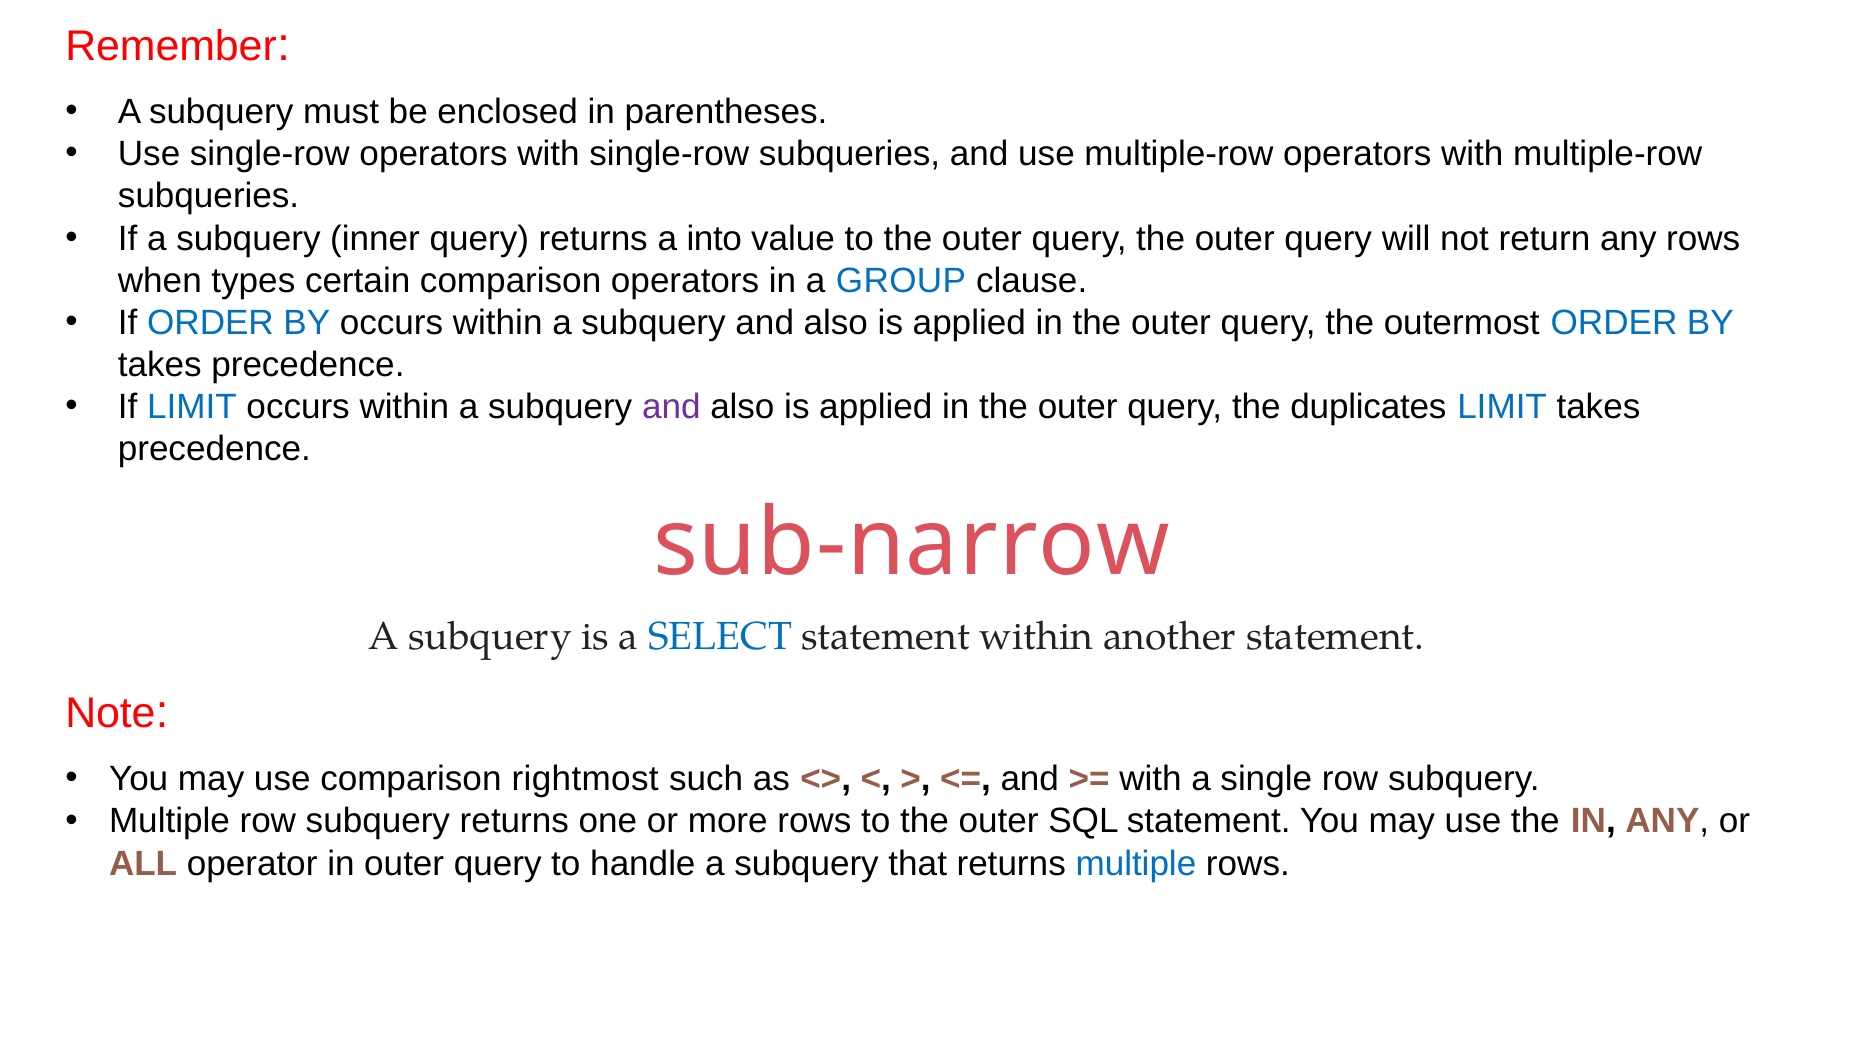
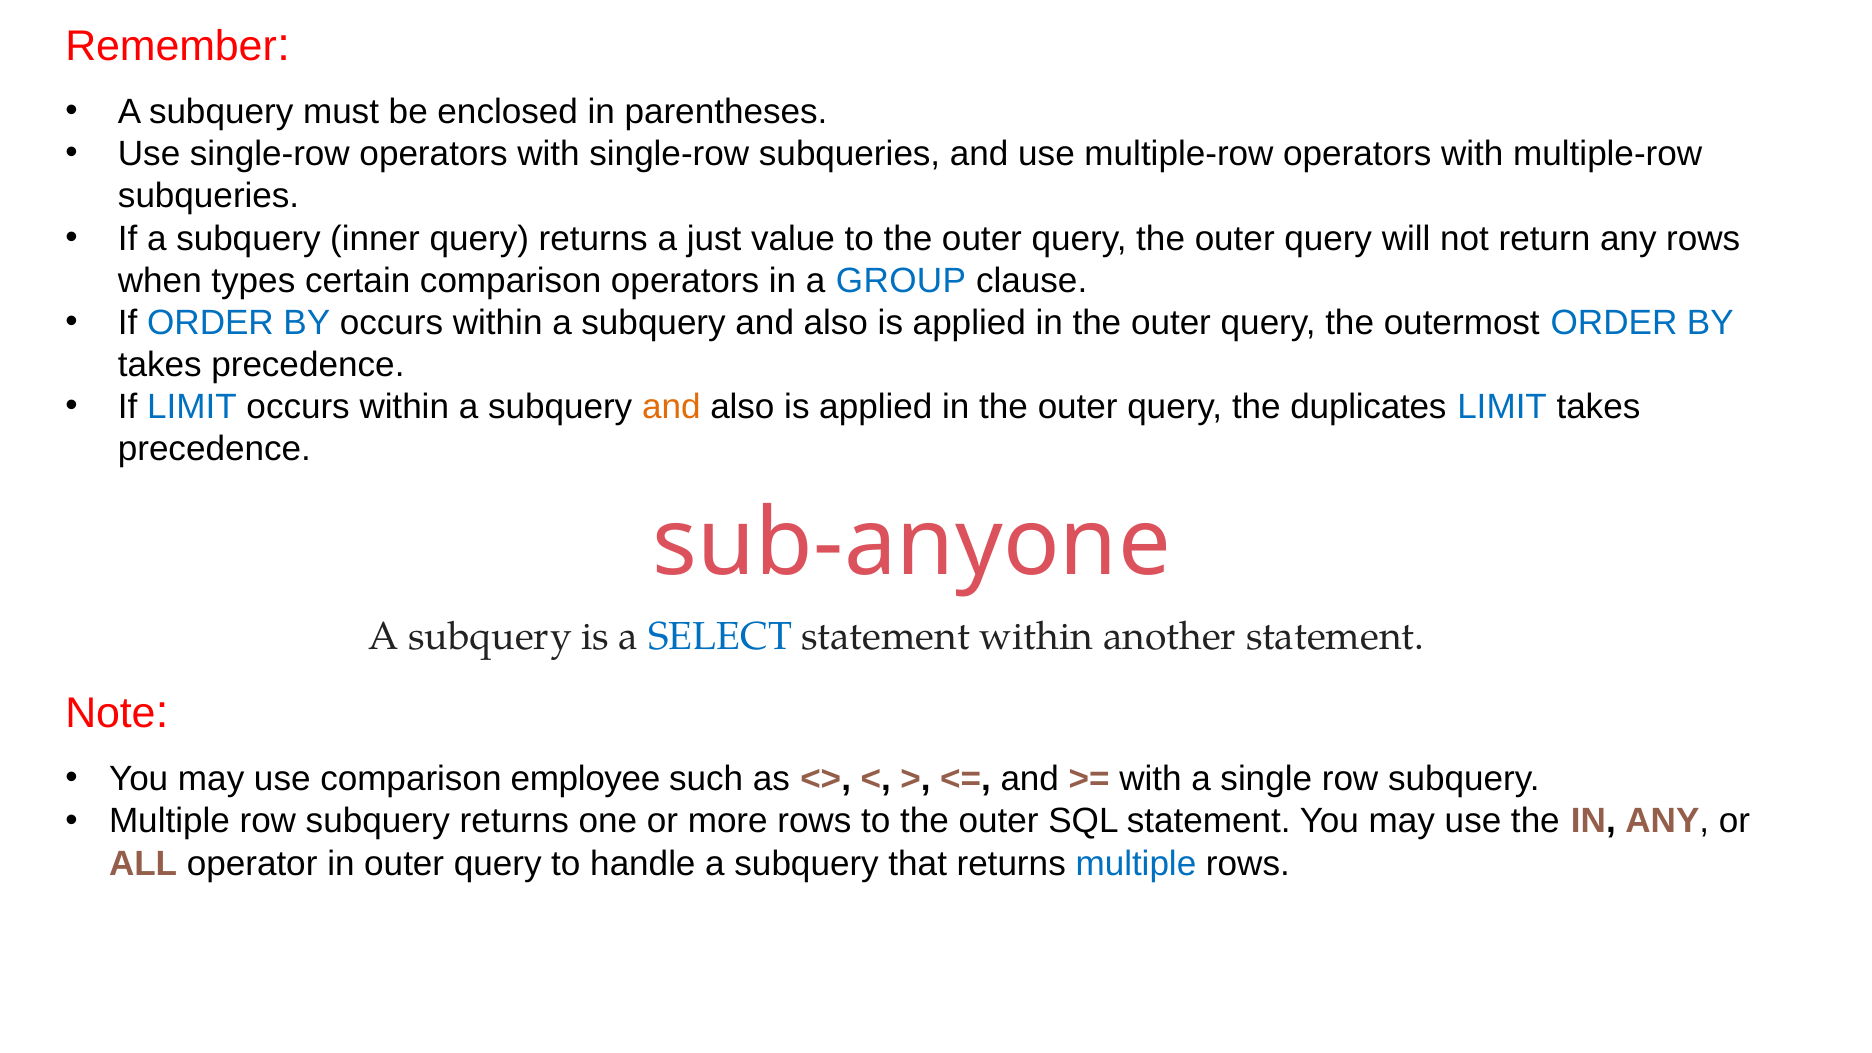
into: into -> just (714, 238)
and colour: purple -> orange (671, 407)
sub-narrow: sub-narrow -> sub-anyone (912, 543)
rightmost: rightmost -> employee (586, 779)
